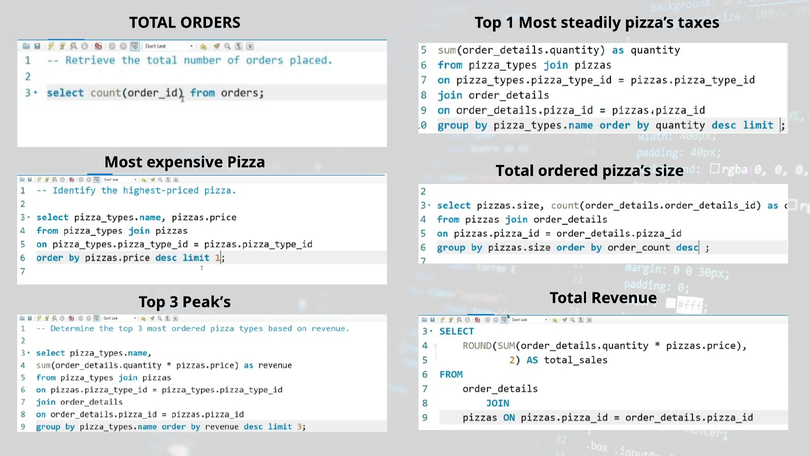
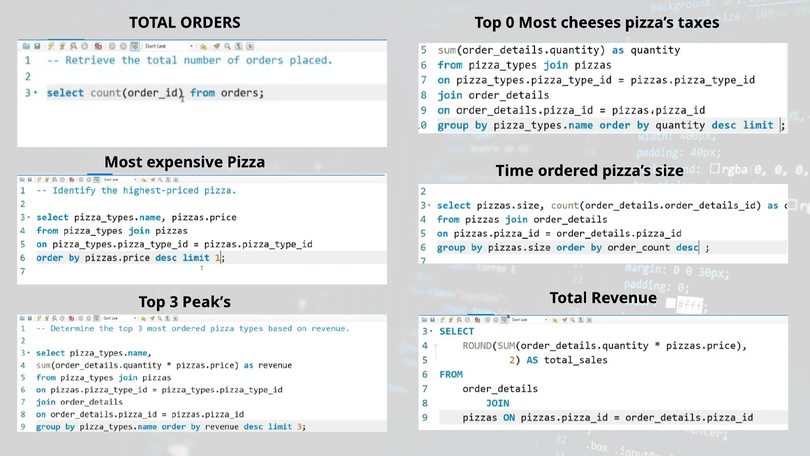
1: 1 -> 0 (510, 23)
steadily: steadily -> cheeses (591, 23)
Total: Total -> Time (515, 171)
